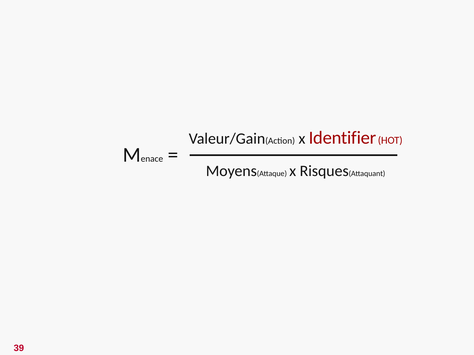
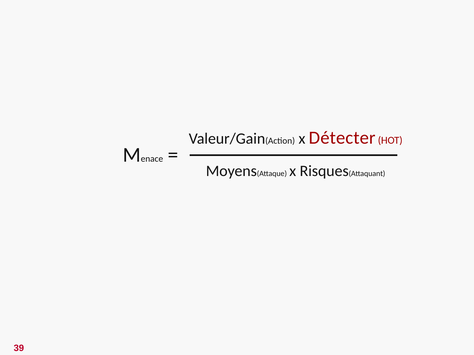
Identifier: Identifier -> Détecter (342, 138)
